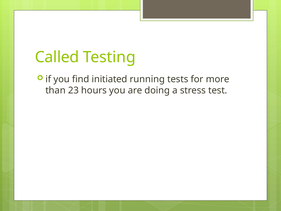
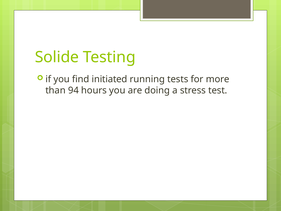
Called: Called -> Solide (57, 57)
23: 23 -> 94 (73, 90)
